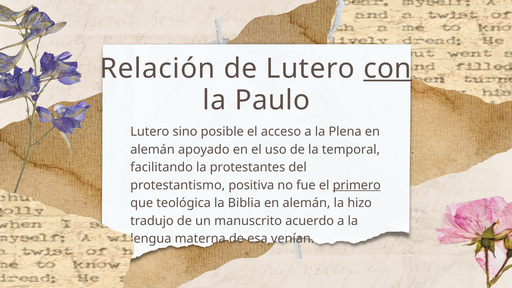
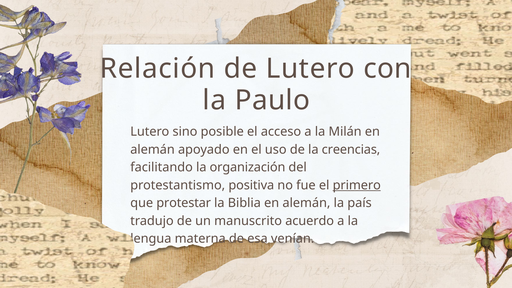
con underline: present -> none (387, 69)
Plena: Plena -> Milán (345, 132)
temporal: temporal -> creencias (351, 150)
protestantes: protestantes -> organización (248, 167)
teológica: teológica -> protestar (184, 203)
hizo: hizo -> país (360, 203)
